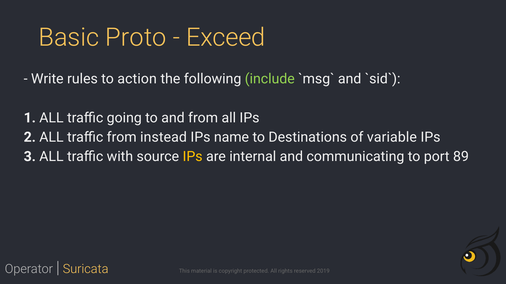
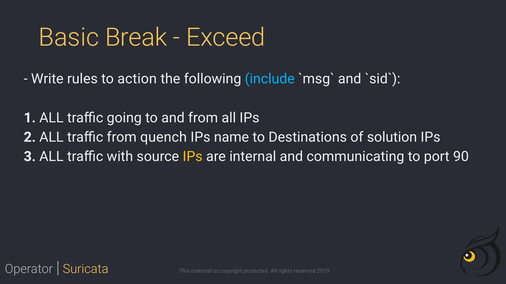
Proto: Proto -> Break (136, 38)
include colour: light green -> light blue (270, 79)
instead: instead -> quench (163, 137)
variable: variable -> solution (392, 137)
89: 89 -> 90 (461, 157)
